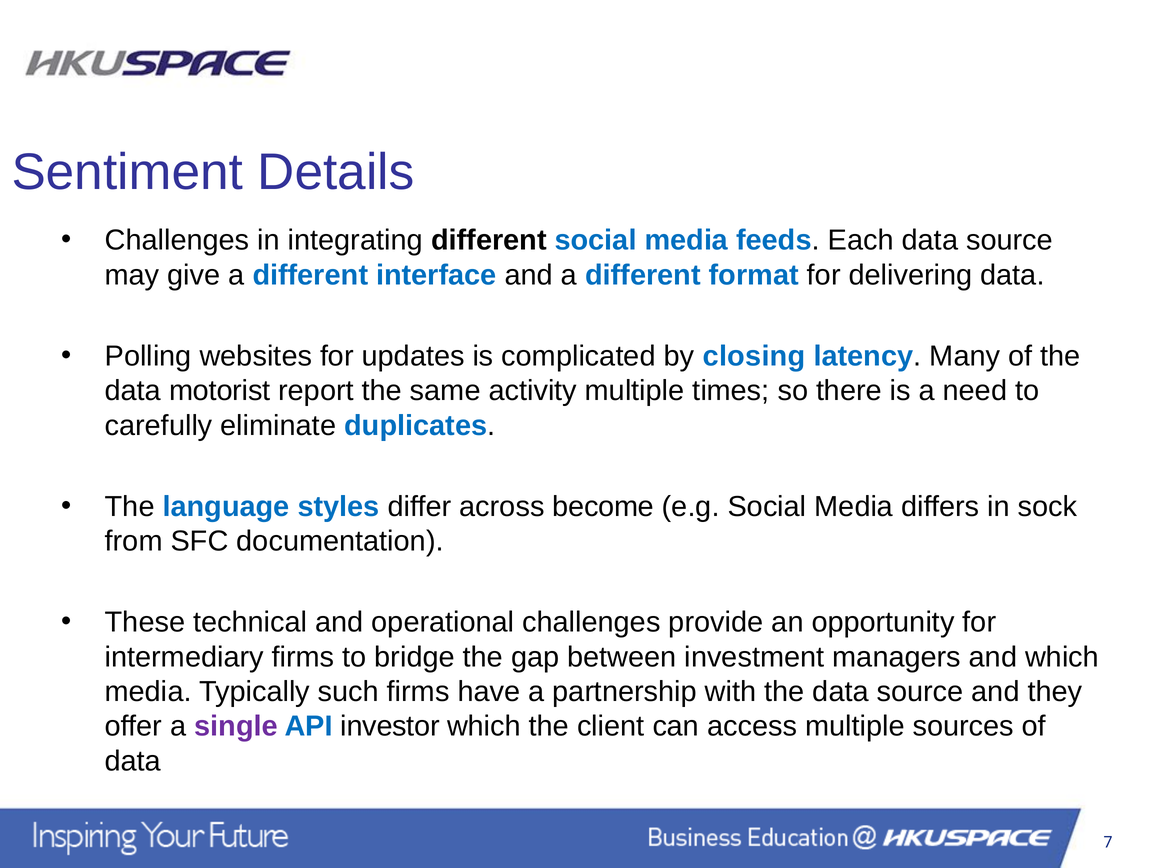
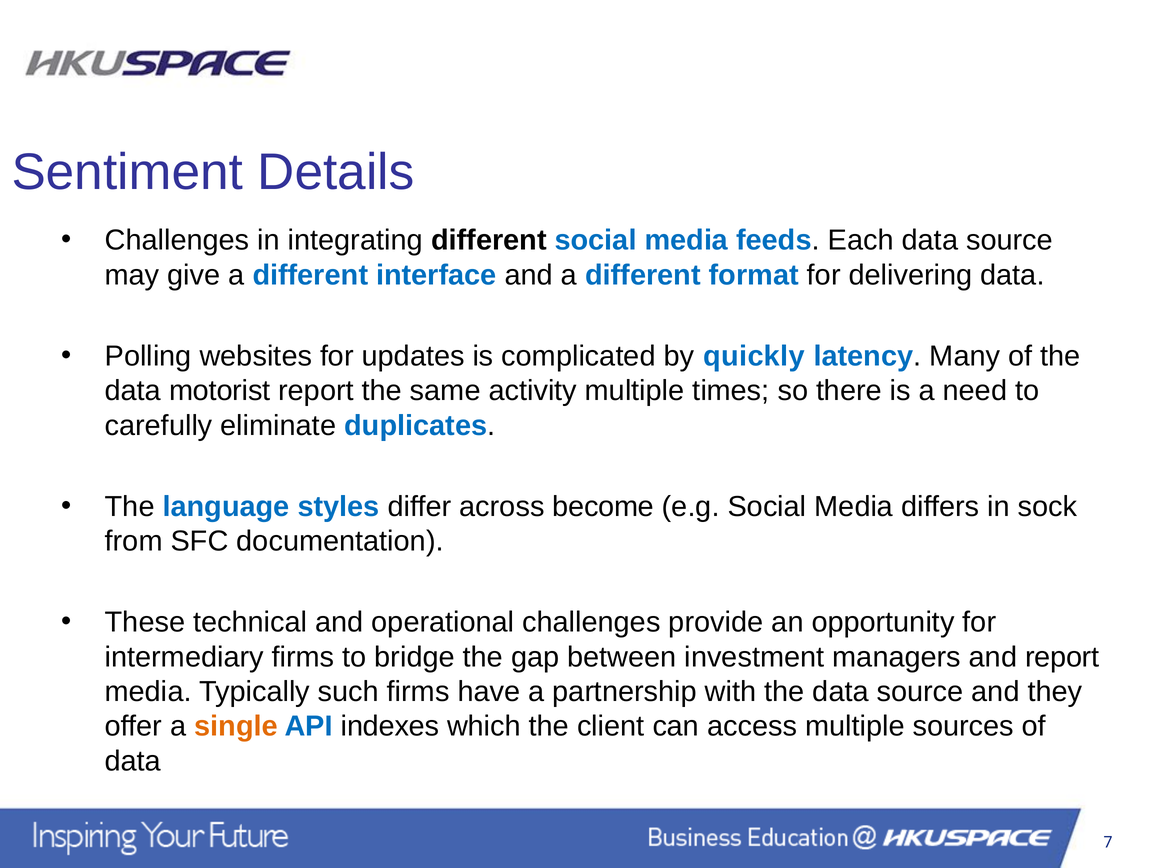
closing: closing -> quickly (754, 356)
and which: which -> report (1062, 657)
single colour: purple -> orange (236, 726)
investor: investor -> indexes (390, 726)
